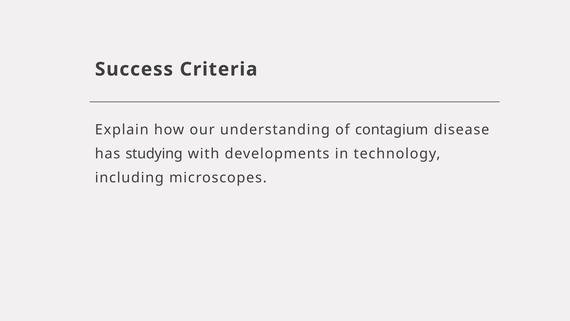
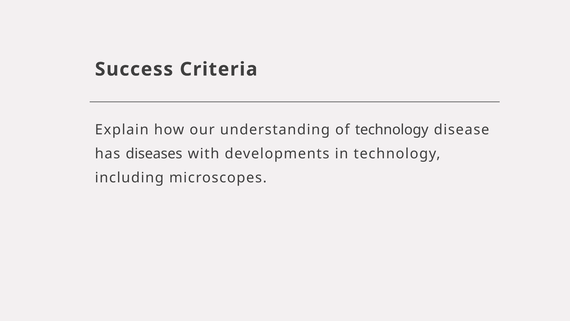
of contagium: contagium -> technology (392, 130)
studying: studying -> diseases (154, 154)
